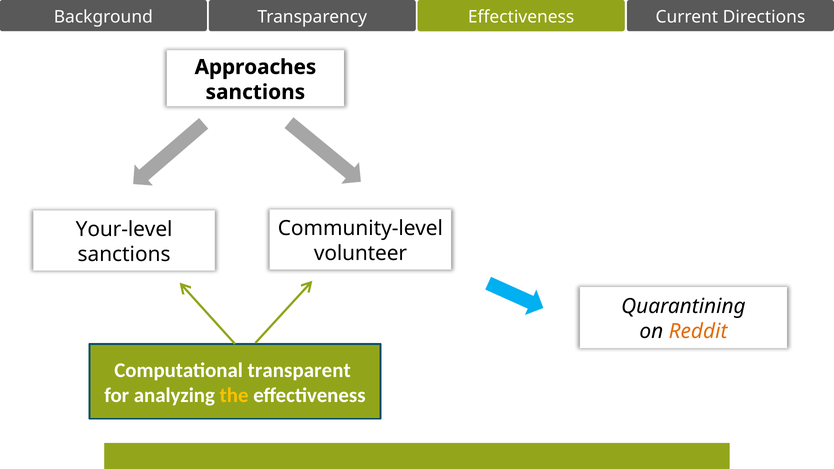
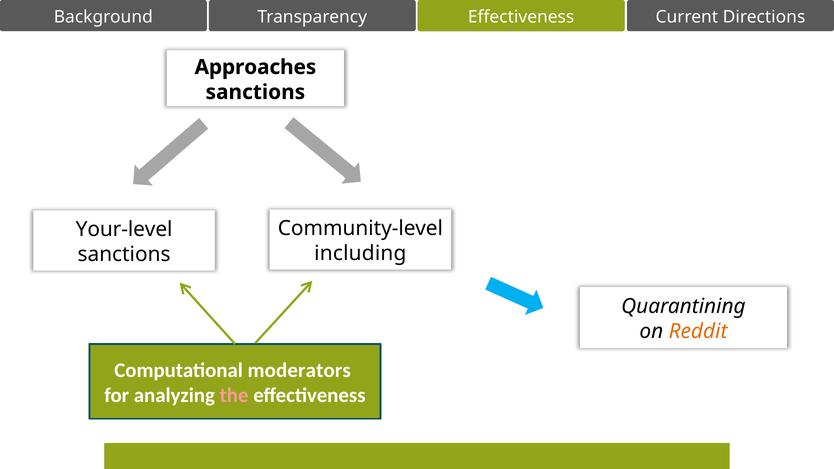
volunteer: volunteer -> including (360, 254)
transparent: transparent -> moderators (299, 370)
the colour: yellow -> pink (234, 395)
